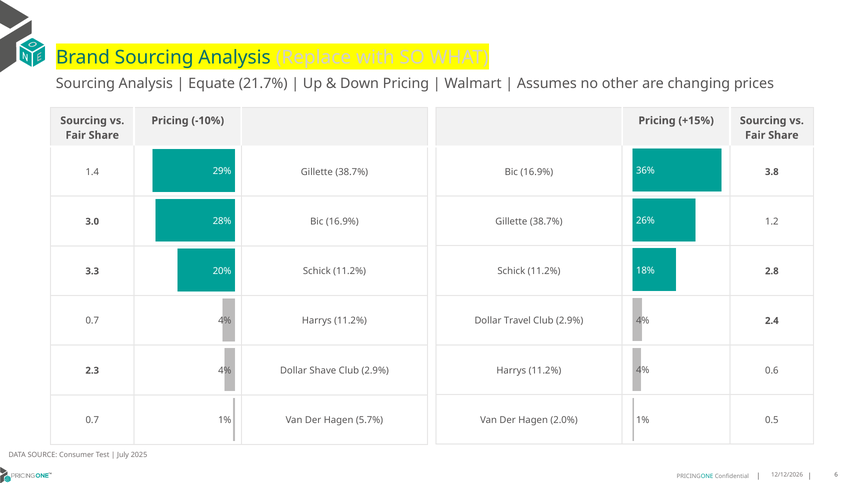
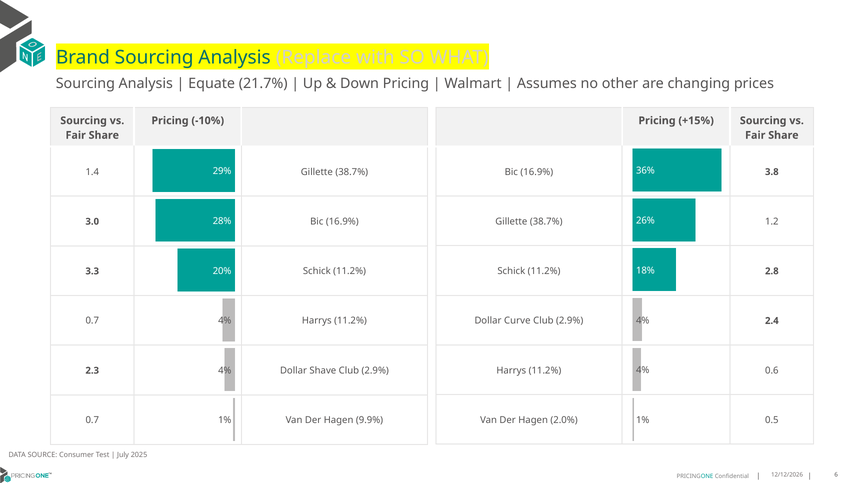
Travel: Travel -> Curve (517, 321)
5.7%: 5.7% -> 9.9% (370, 420)
